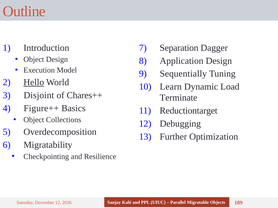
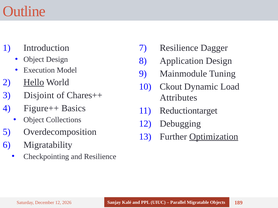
Separation: Separation -> Resilience (179, 48)
Sequentially: Sequentially -> Mainmodule (183, 74)
Learn: Learn -> Ckout (171, 87)
Terminate: Terminate -> Attributes (178, 98)
Optimization underline: none -> present (214, 137)
